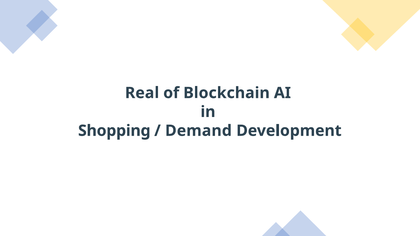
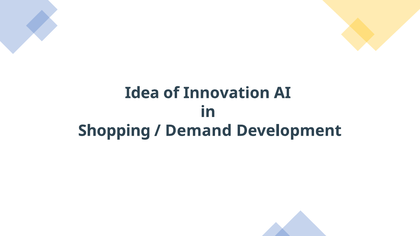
Real: Real -> Idea (142, 93)
Blockchain: Blockchain -> Innovation (227, 93)
